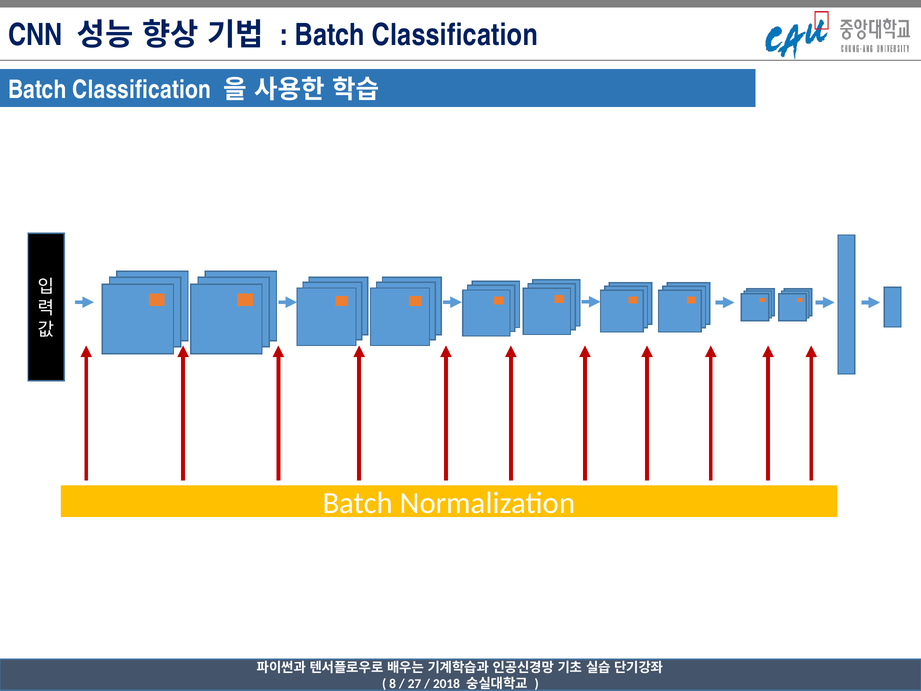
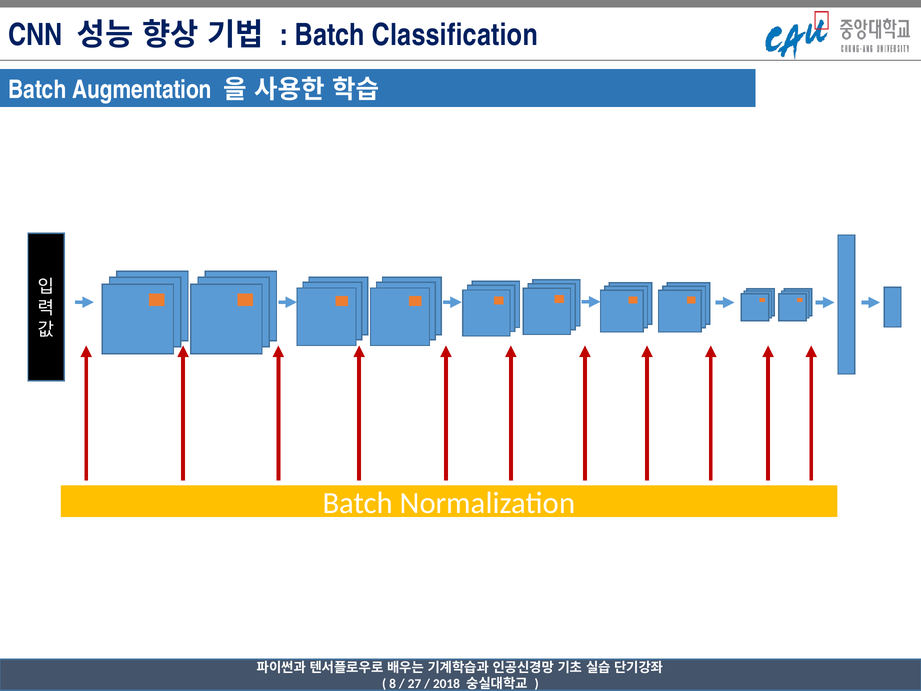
Classification: Classification -> Augmentation (142, 90)
